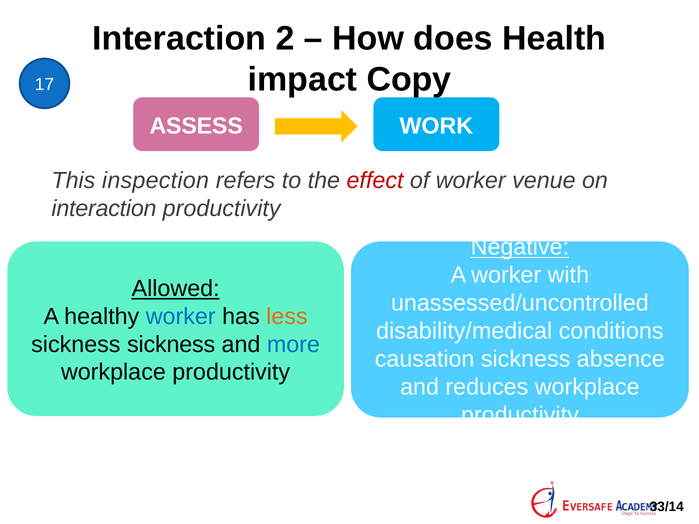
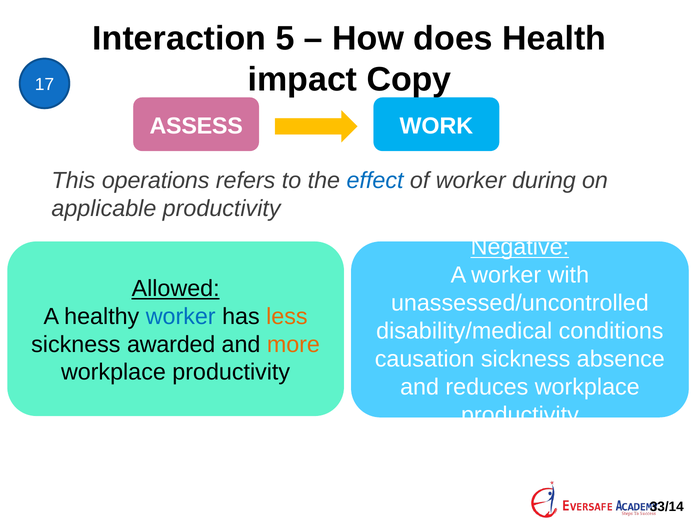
2: 2 -> 5 (285, 39)
inspection: inspection -> operations (156, 181)
effect colour: red -> blue (375, 181)
venue: venue -> during (544, 181)
interaction: interaction -> applicable (104, 209)
sickness sickness: sickness -> awarded (171, 345)
more colour: blue -> orange (293, 345)
